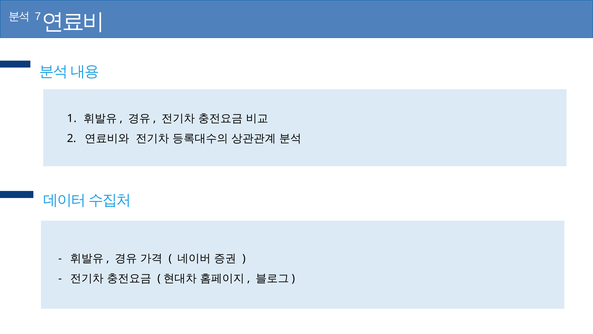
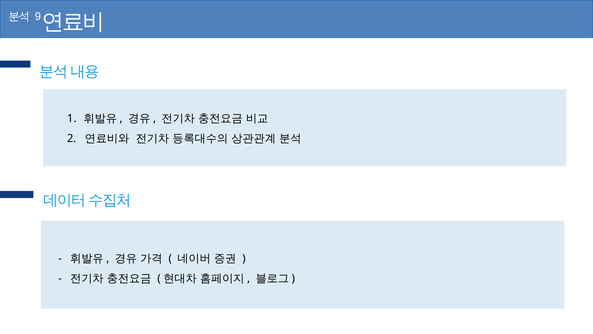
7: 7 -> 9 (38, 16)
